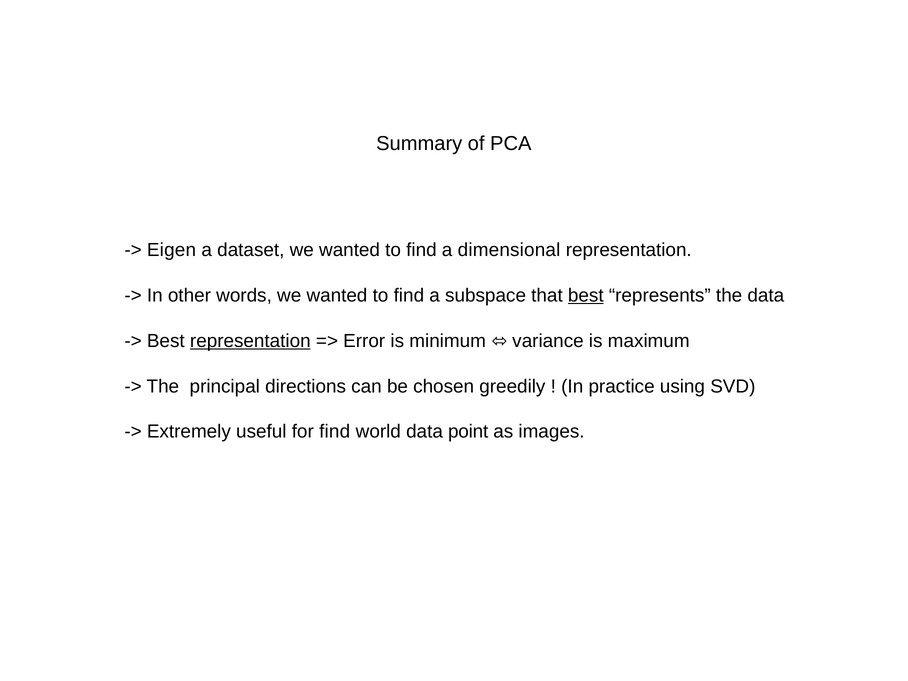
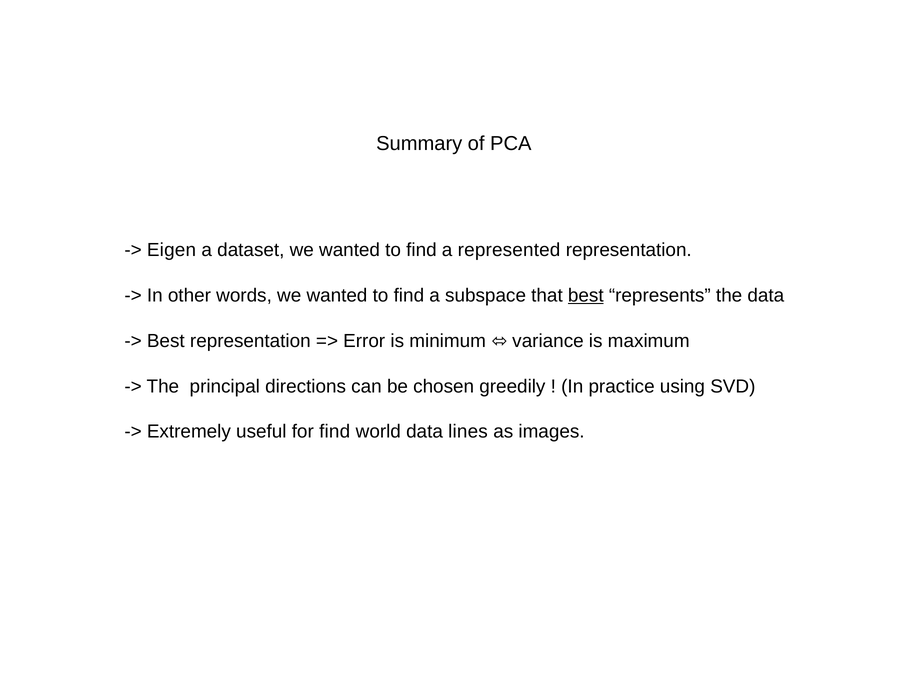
dimensional: dimensional -> represented (509, 250)
representation underline: present -> none (250, 341)
point: point -> lines (468, 432)
